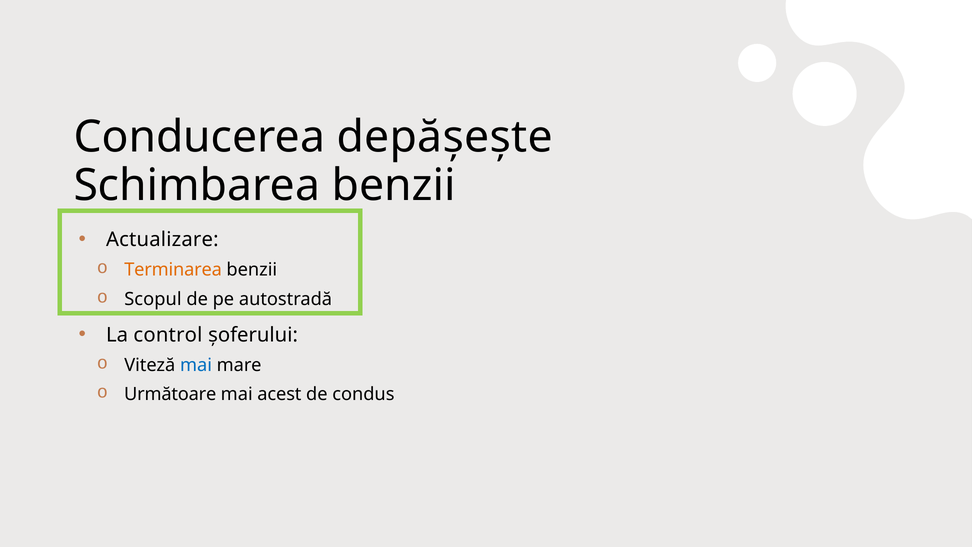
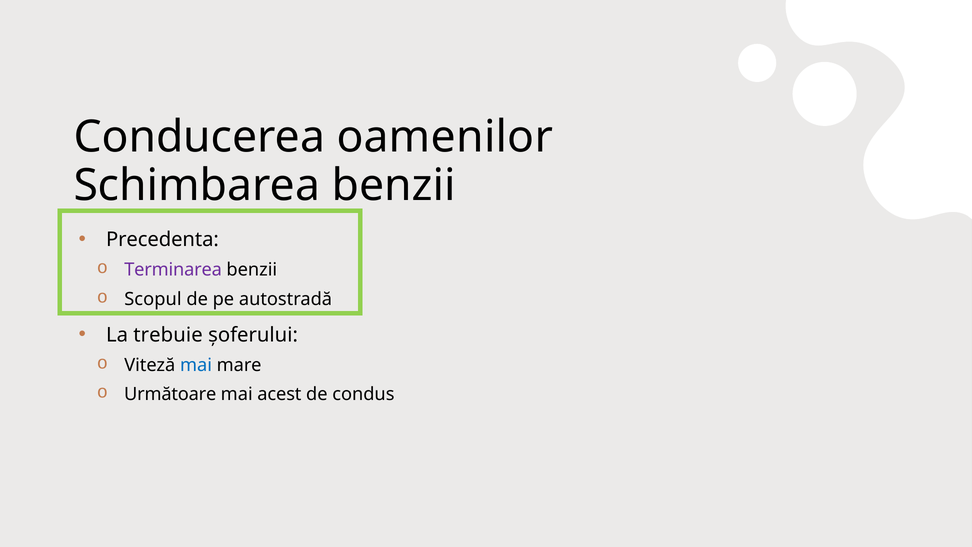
depășește: depășește -> oamenilor (445, 137)
Actualizare: Actualizare -> Precedenta (162, 240)
Terminarea colour: orange -> purple (173, 270)
control: control -> trebuie (168, 335)
